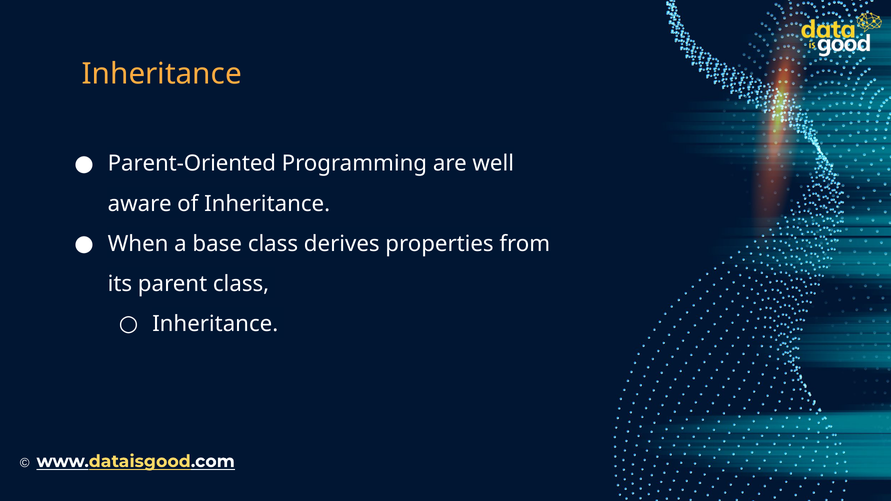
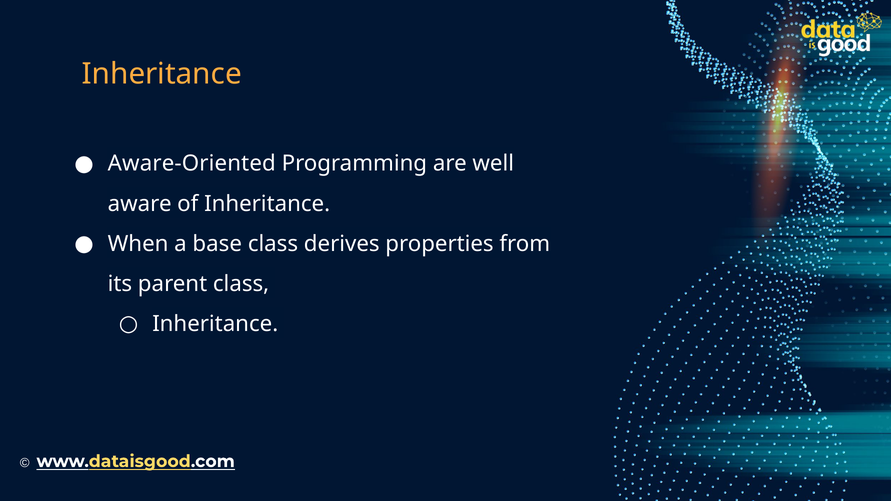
Parent-Oriented: Parent-Oriented -> Aware-Oriented (192, 164)
